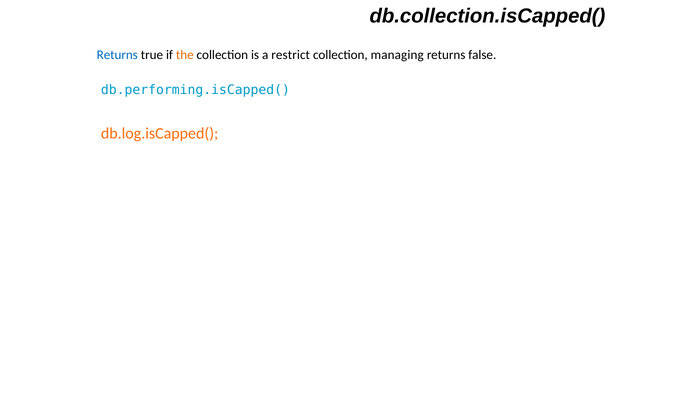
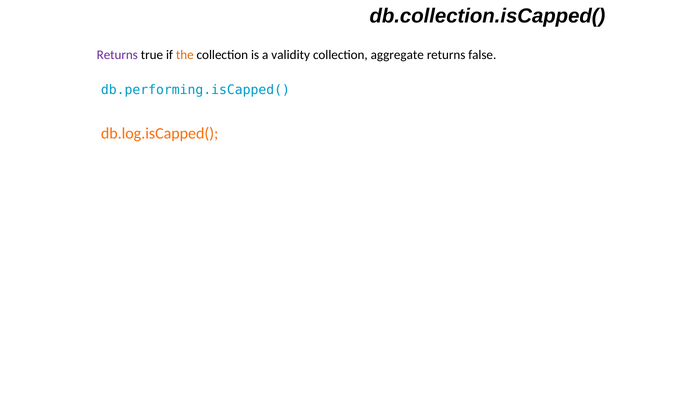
Returns colour: blue -> purple (117, 55)
restrict: restrict -> validity (291, 55)
managing: managing -> aggregate (397, 55)
